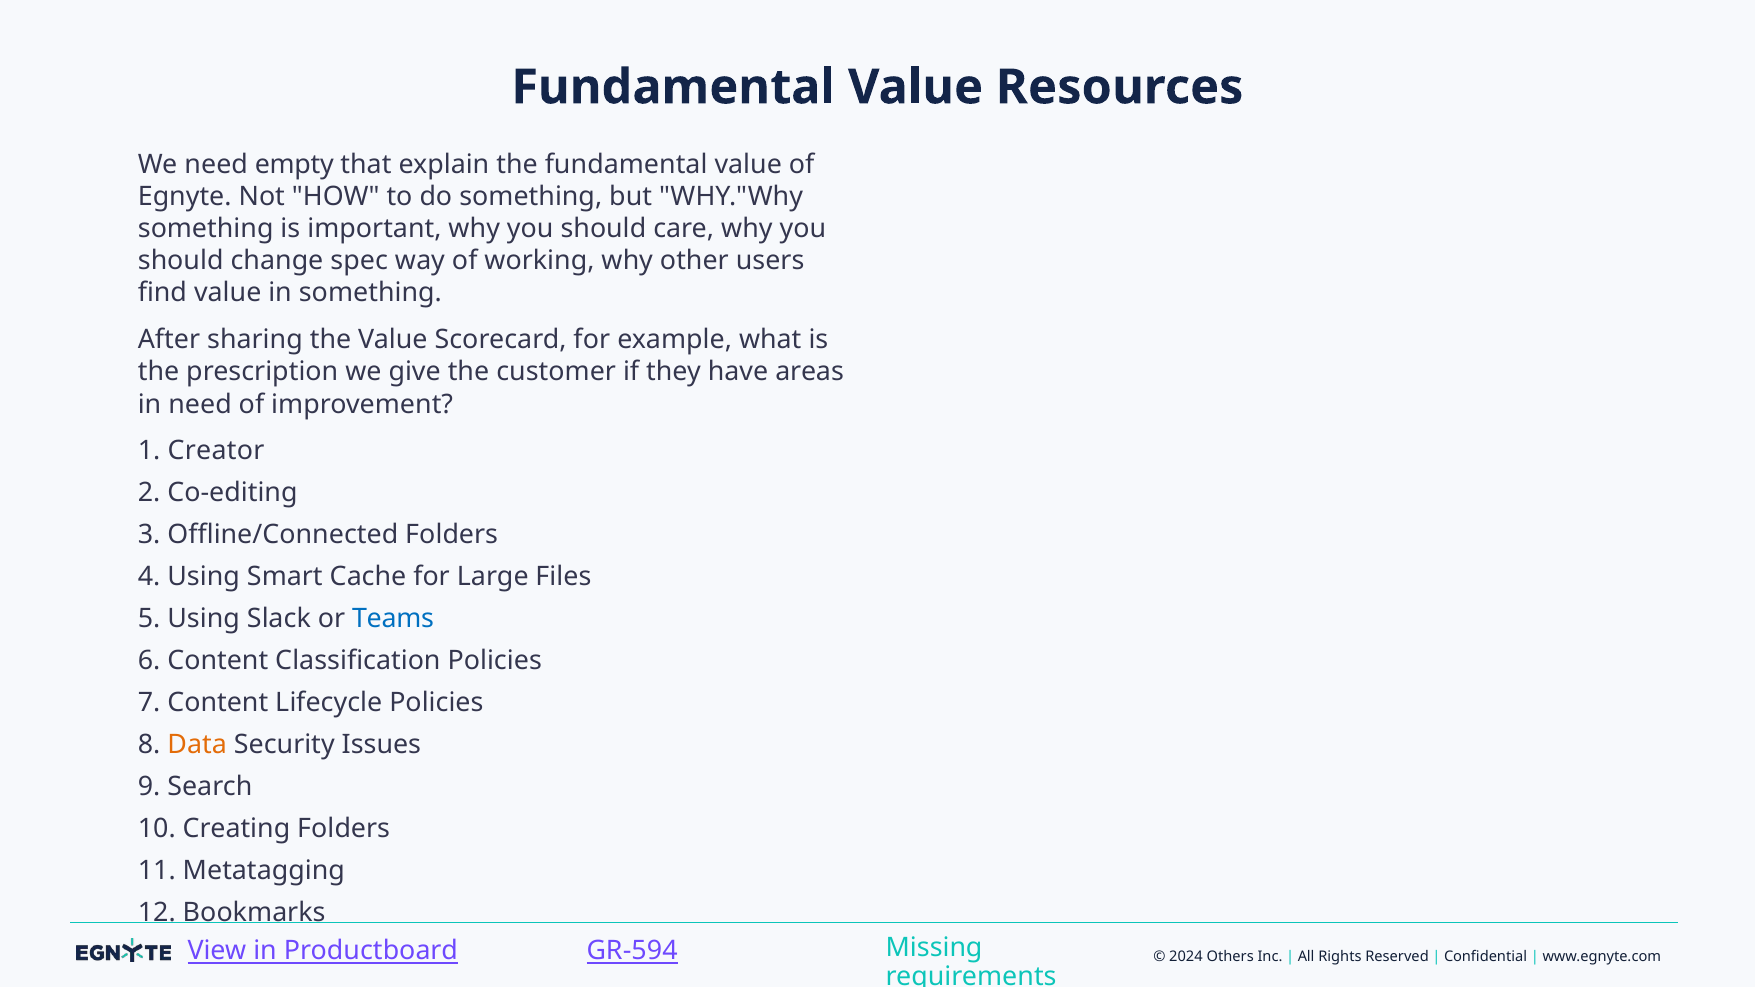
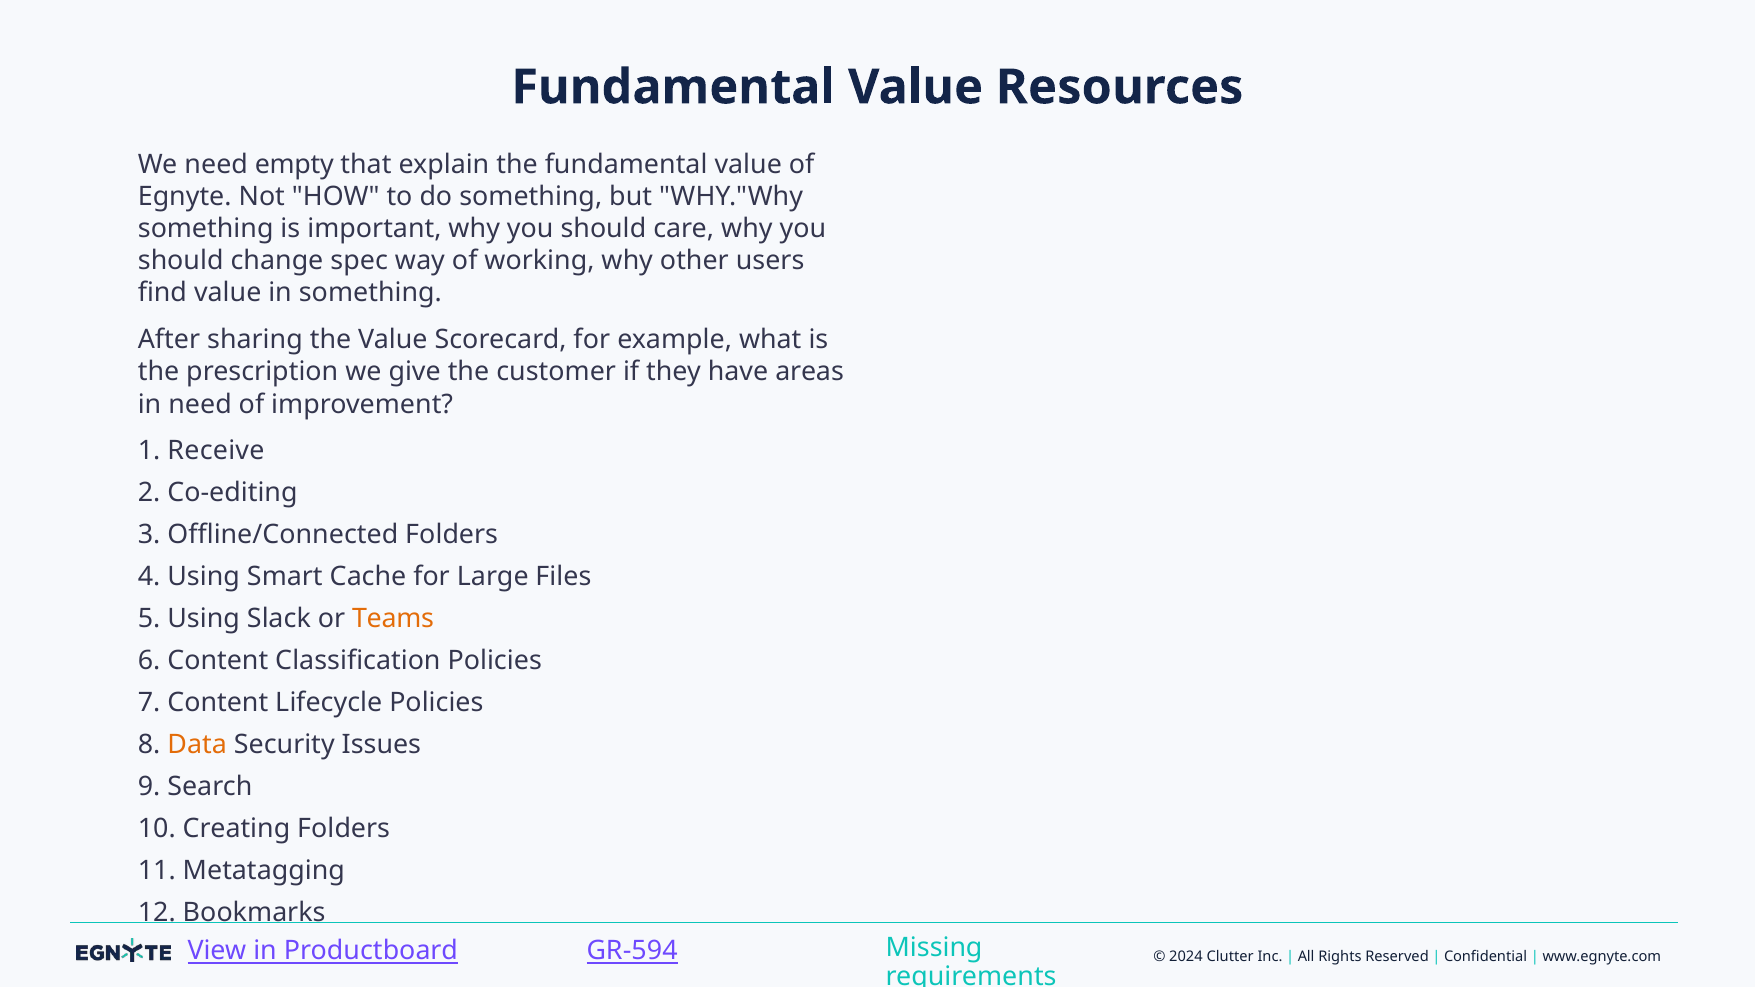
Creator: Creator -> Receive (216, 451)
Teams colour: blue -> orange (393, 619)
Others: Others -> Clutter (1230, 957)
